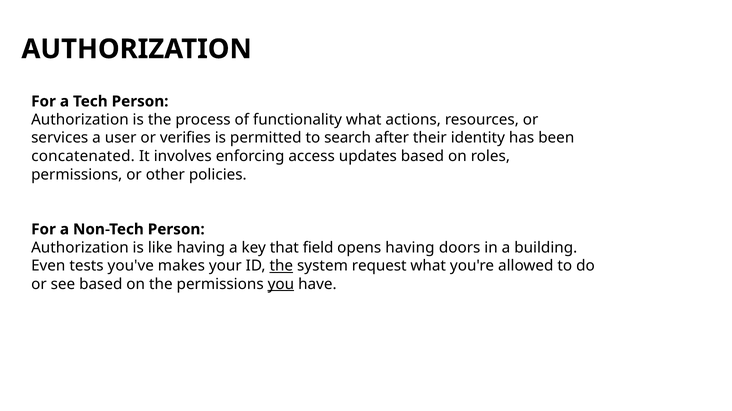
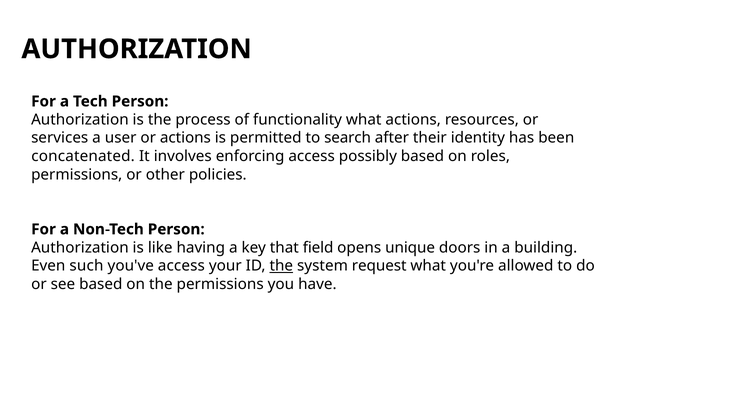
or verifies: verifies -> actions (185, 138)
updates: updates -> possibly (368, 156)
opens having: having -> unique (410, 248)
tests: tests -> such (86, 266)
you've makes: makes -> access (181, 266)
you underline: present -> none (281, 285)
